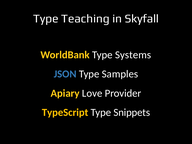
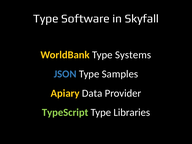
Teaching: Teaching -> Software (85, 19)
Love: Love -> Data (92, 93)
TypeScript colour: yellow -> light green (65, 112)
Snippets: Snippets -> Libraries (132, 112)
